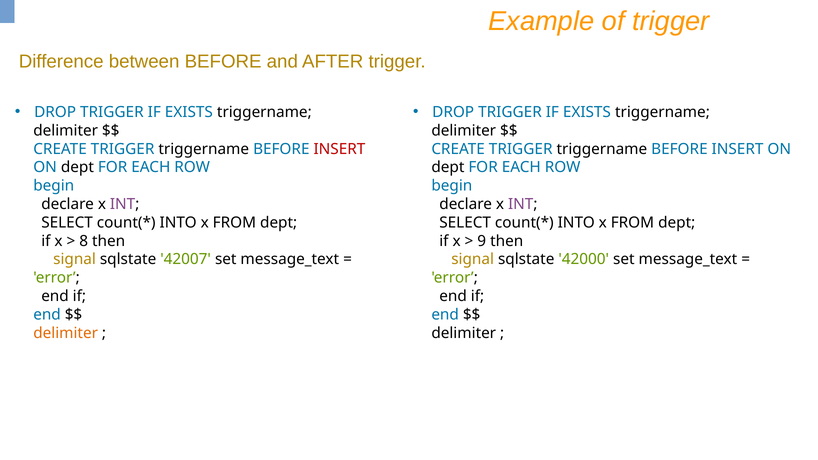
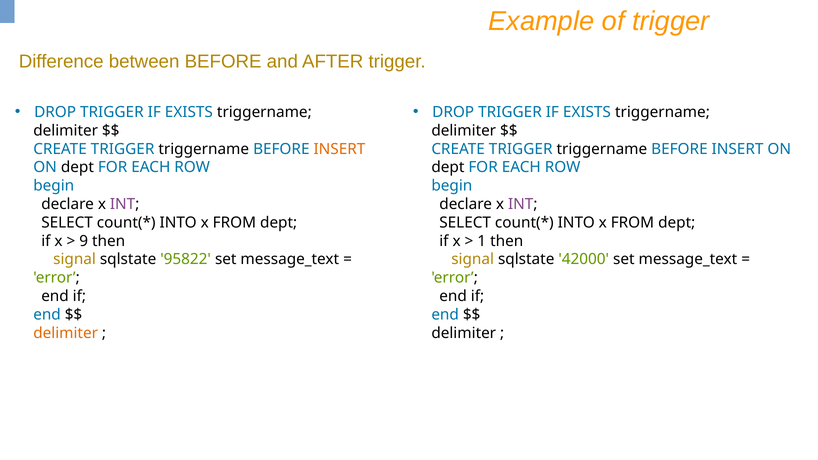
INSERT colour: red -> orange (339, 149)
8: 8 -> 9 (84, 241)
9: 9 -> 1 (482, 241)
42007: 42007 -> 95822 (186, 259)
